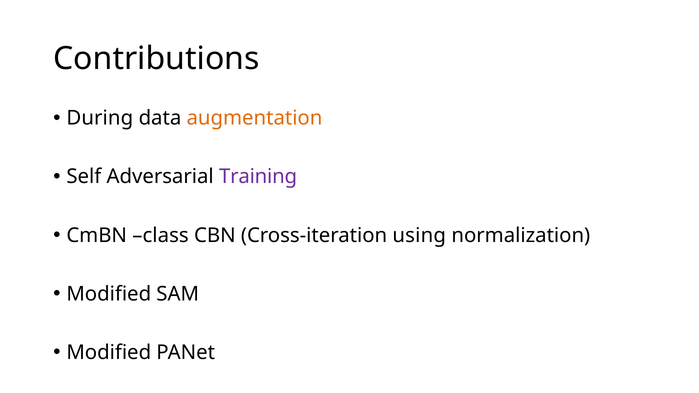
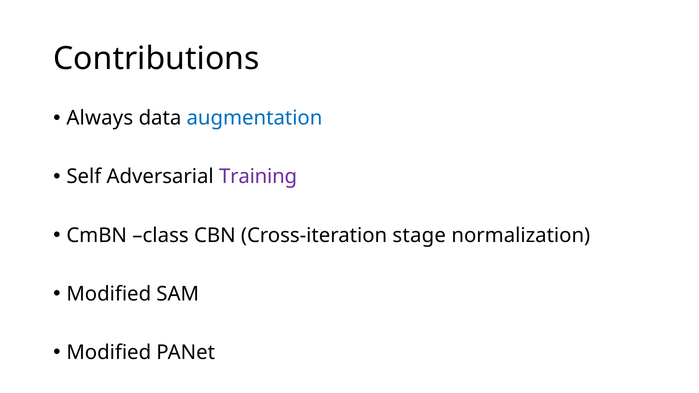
During: During -> Always (100, 118)
augmentation colour: orange -> blue (254, 118)
using: using -> stage (419, 235)
